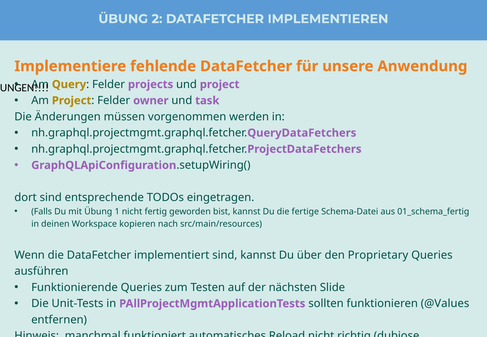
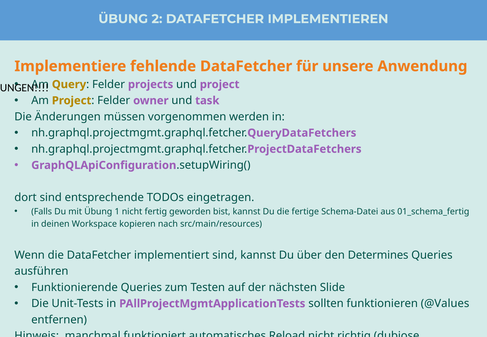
Proprietary: Proprietary -> Determines (378, 255)
